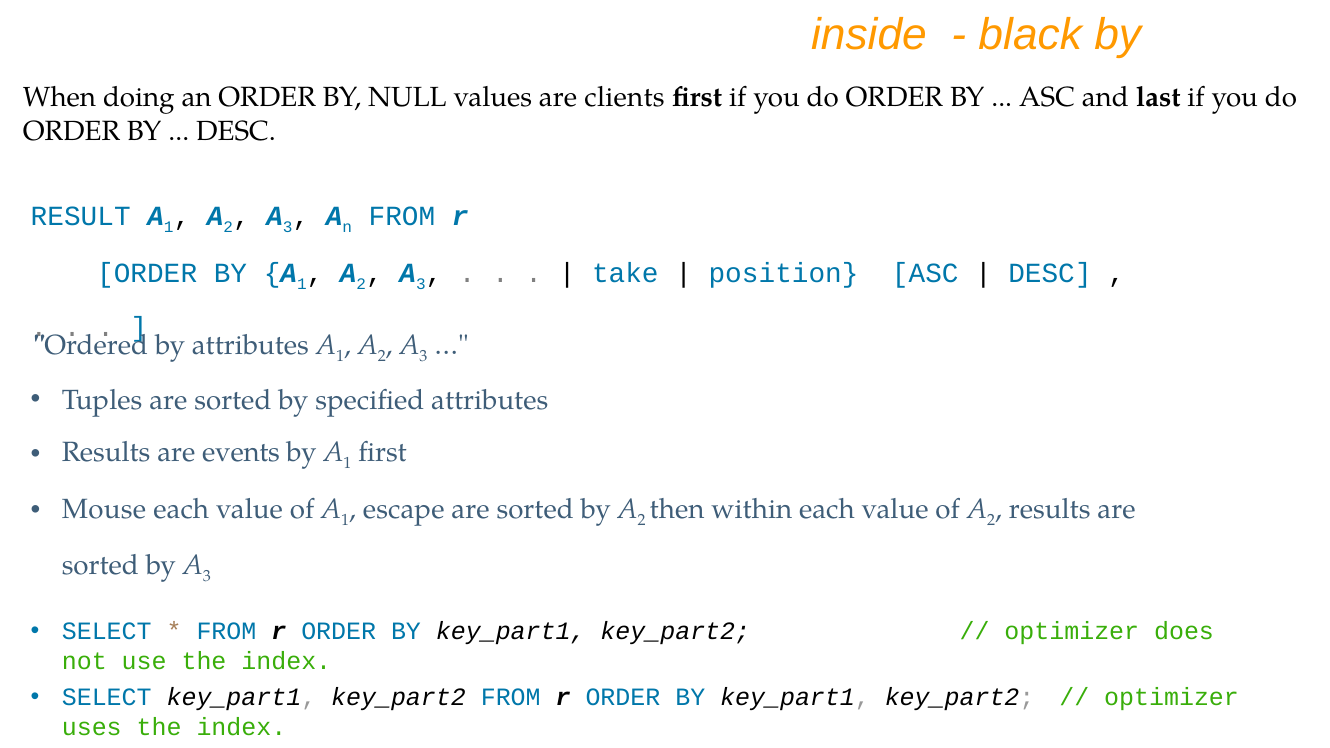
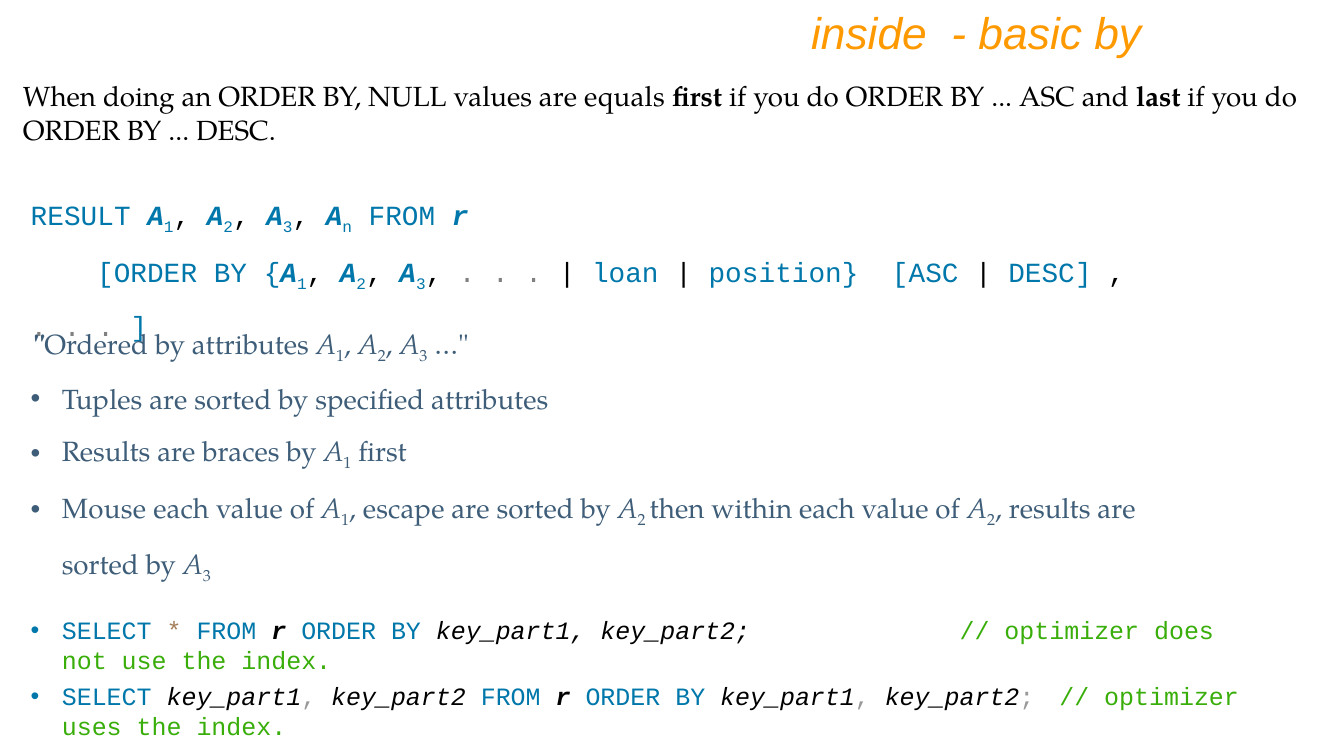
black: black -> basic (1030, 35)
clients: clients -> equals (625, 98)
take: take -> loan (625, 273)
events: events -> braces (241, 452)
